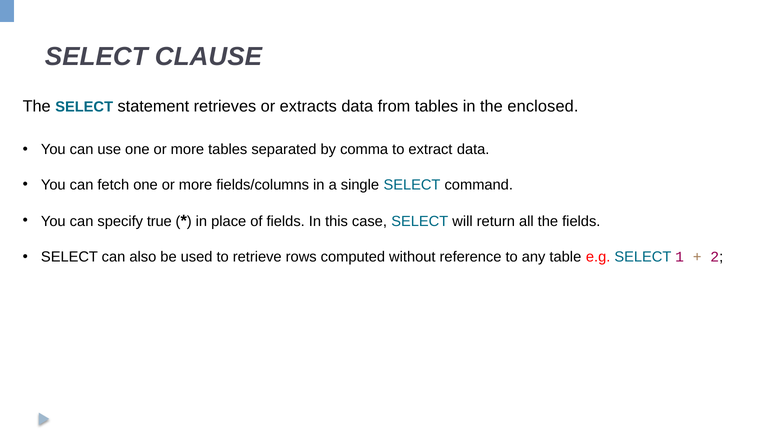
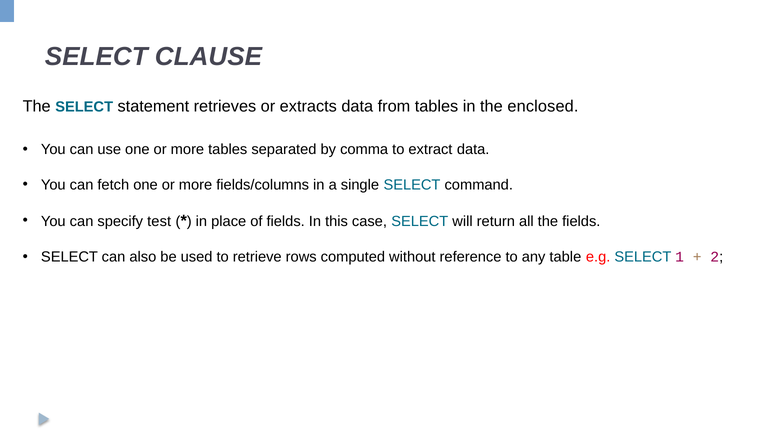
true: true -> test (159, 222)
